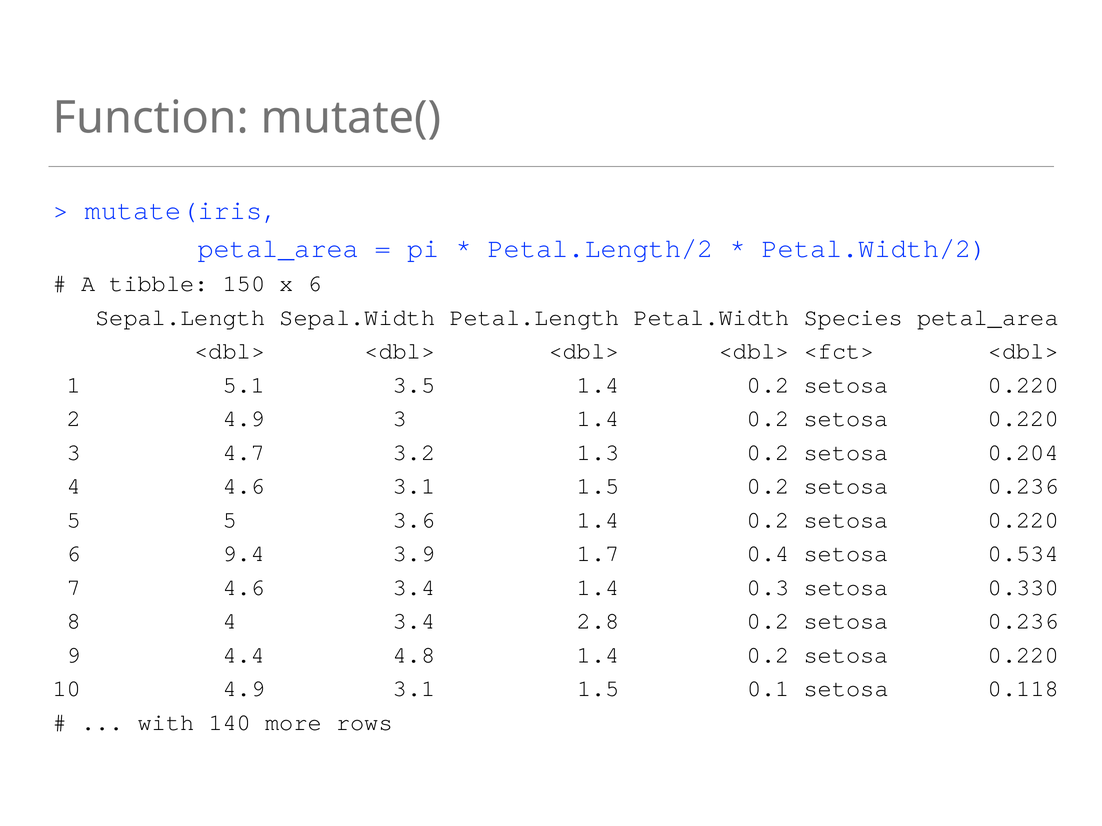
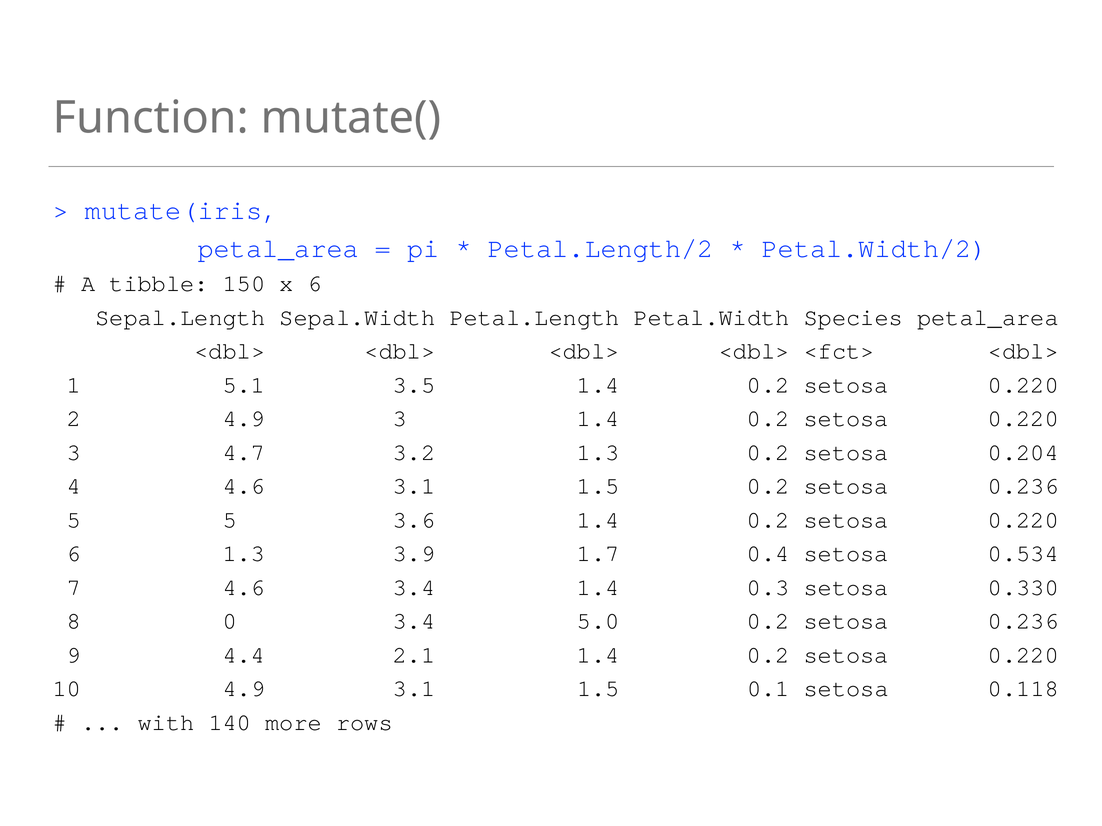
6 9.4: 9.4 -> 1.3 (244, 554)
8 4: 4 -> 0 (230, 621)
2.8: 2.8 -> 5.0 (598, 621)
4.8: 4.8 -> 2.1 (414, 655)
